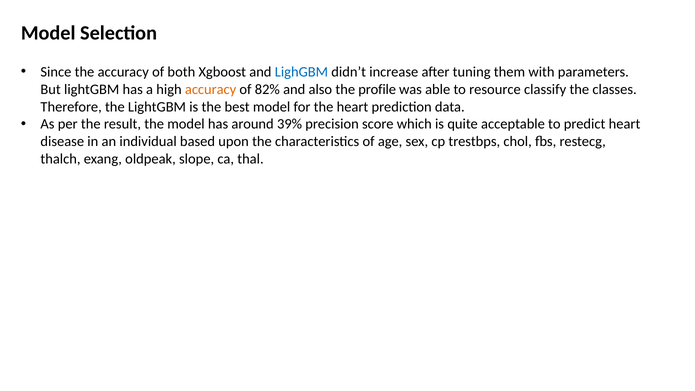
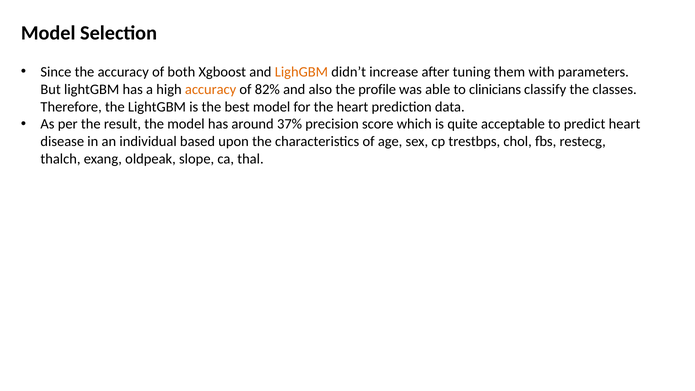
LighGBM colour: blue -> orange (301, 72)
resource: resource -> clinicians (495, 89)
39%: 39% -> 37% (290, 124)
